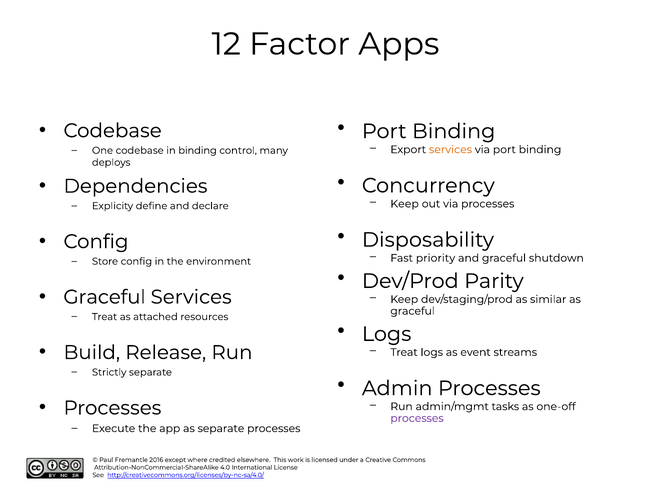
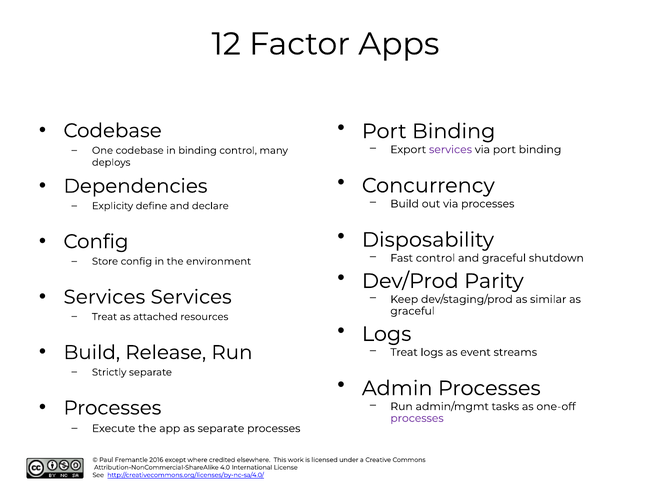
services colour: orange -> purple (451, 149)
Keep: Keep -> Build (405, 204)
Fast priority: priority -> control (435, 258)
Graceful: Graceful -> Services (104, 297)
